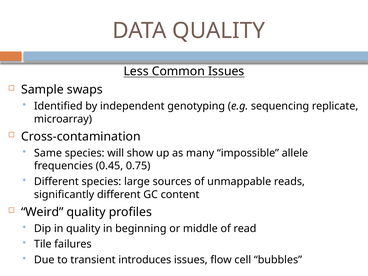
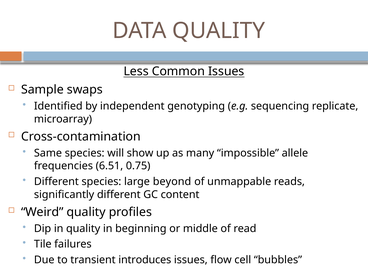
0.45: 0.45 -> 6.51 (109, 166)
sources: sources -> beyond (172, 182)
